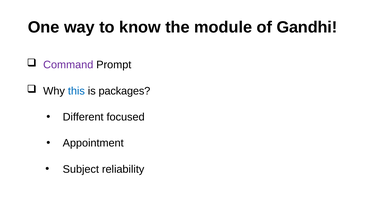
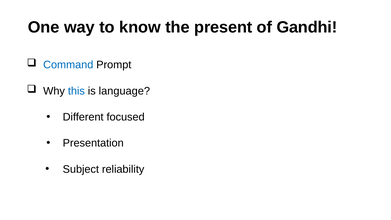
module: module -> present (223, 27)
Command colour: purple -> blue (68, 65)
packages: packages -> language (124, 91)
Appointment: Appointment -> Presentation (93, 143)
